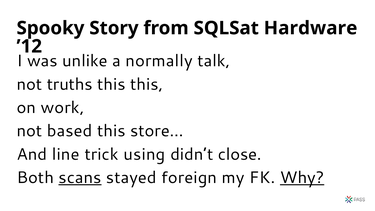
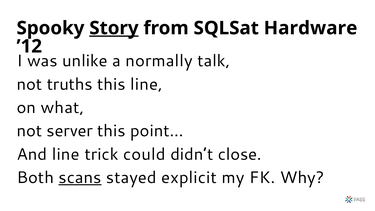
Story underline: none -> present (114, 28)
this this: this -> line (147, 84)
work: work -> what (62, 108)
based: based -> server (70, 131)
store…: store… -> point… (157, 131)
using: using -> could (144, 154)
foreign: foreign -> explicit (189, 178)
Why underline: present -> none (302, 178)
